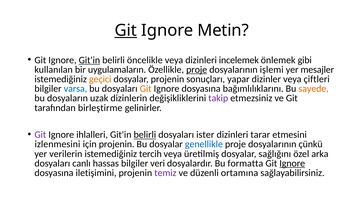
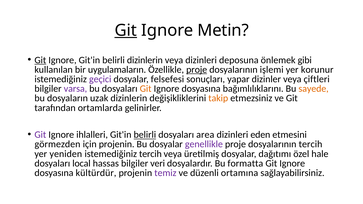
Git underline: none -> present (40, 60)
Git'in underline: present -> none (89, 60)
belirli öncelikle: öncelikle -> dizinlerin (145, 60)
incelemek: incelemek -> deposuna (239, 60)
mesajler: mesajler -> korunur (317, 70)
geçici colour: orange -> purple (100, 79)
dosyalar projenin: projenin -> felsefesi (167, 79)
varsa colour: blue -> purple (75, 89)
takip colour: purple -> orange (218, 98)
birleştirme: birleştirme -> ortamlarda (100, 108)
ister: ister -> area (205, 135)
tarar: tarar -> eden (260, 135)
izlenmesini: izlenmesini -> görmezden (57, 144)
genellikle colour: blue -> purple (204, 144)
dosyalarının çünkü: çünkü -> tercih (311, 144)
verilerin: verilerin -> yeniden (66, 154)
sağlığını: sağlığını -> dağıtımı (275, 154)
arka: arka -> hale (320, 154)
canlı: canlı -> local (81, 163)
Ignore underline: present -> none (292, 163)
iletişimini: iletişimini -> kültürdür (96, 173)
